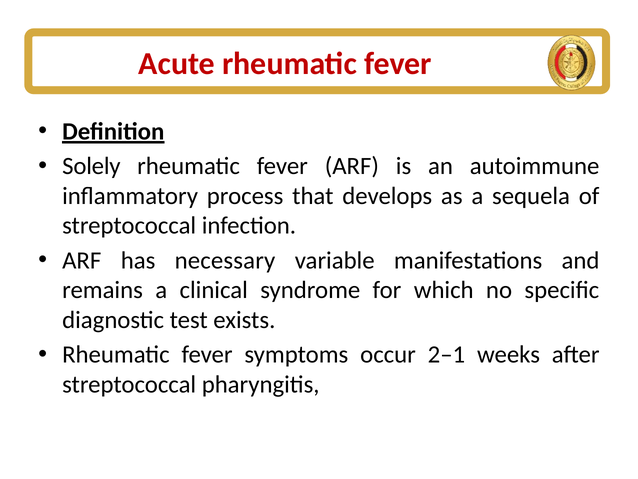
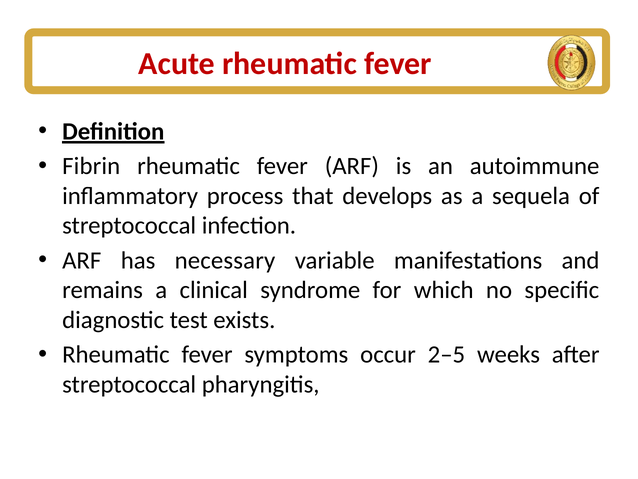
Solely: Solely -> Fibrin (91, 166)
2–1: 2–1 -> 2–5 (446, 354)
